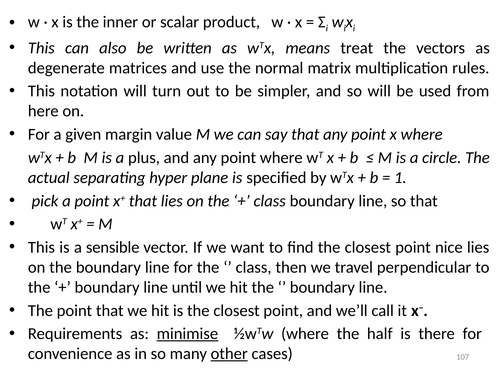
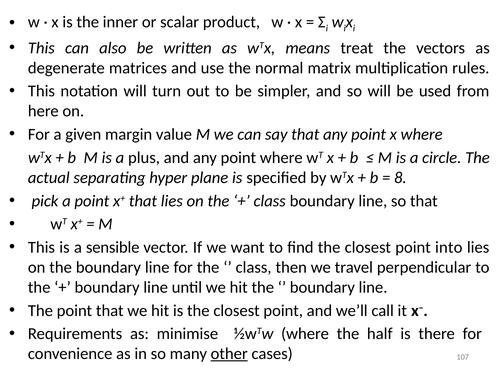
1: 1 -> 8 (400, 178)
nice: nice -> into (449, 248)
minimise underline: present -> none (187, 334)
